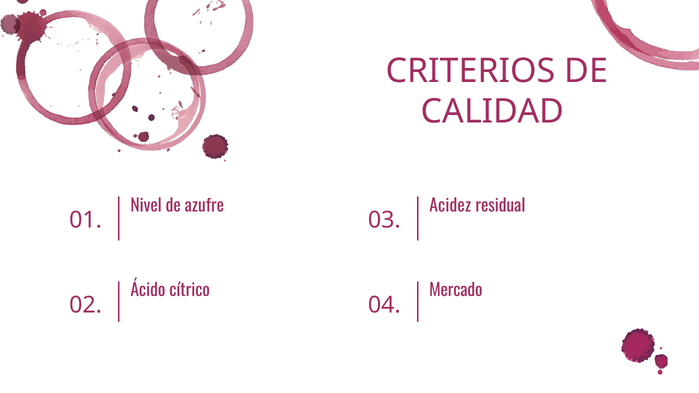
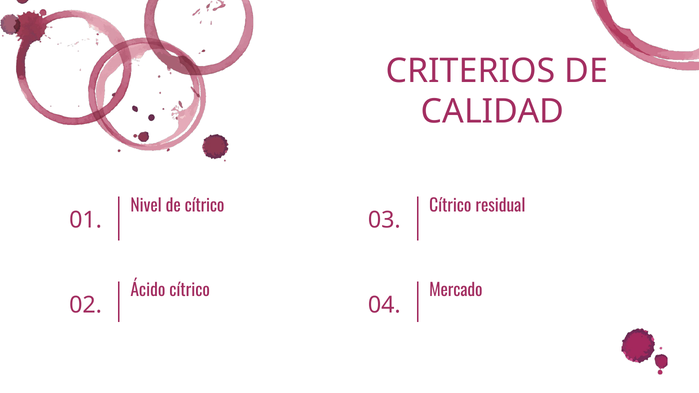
de azufre: azufre -> cítrico (205, 206)
Acidez: Acidez -> Cítrico (450, 206)
